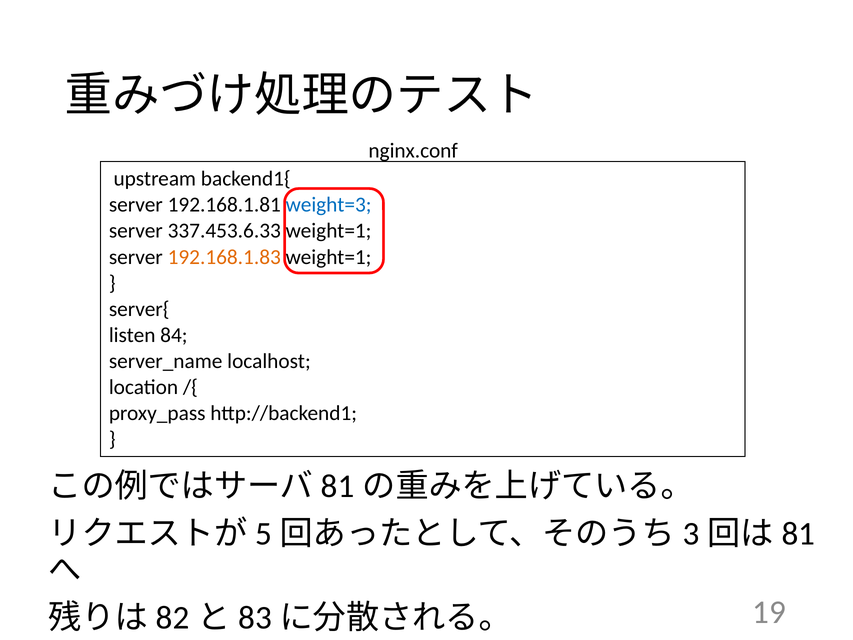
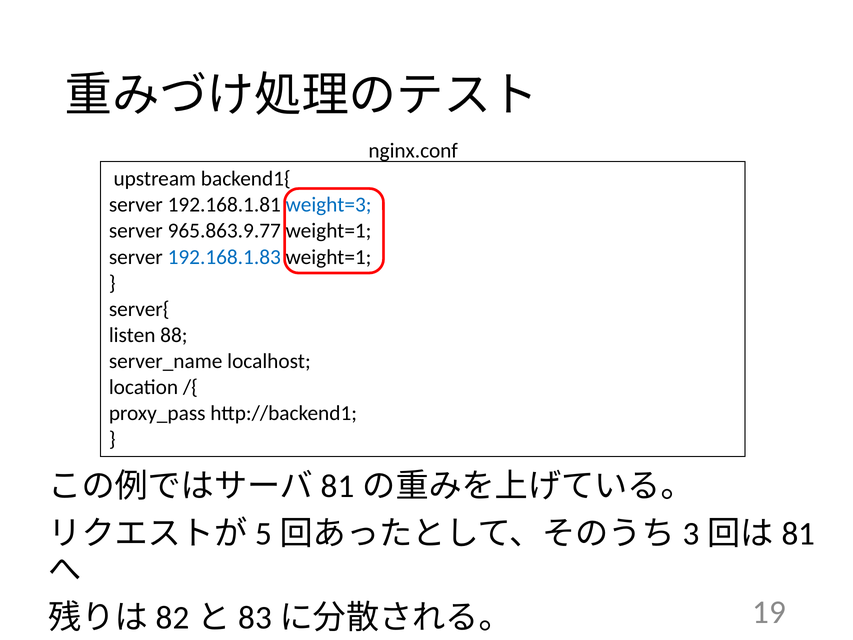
337.453.6.33: 337.453.6.33 -> 965.863.9.77 (224, 231)
192.168.1.83 colour: orange -> blue (224, 257)
84: 84 -> 88 (174, 335)
